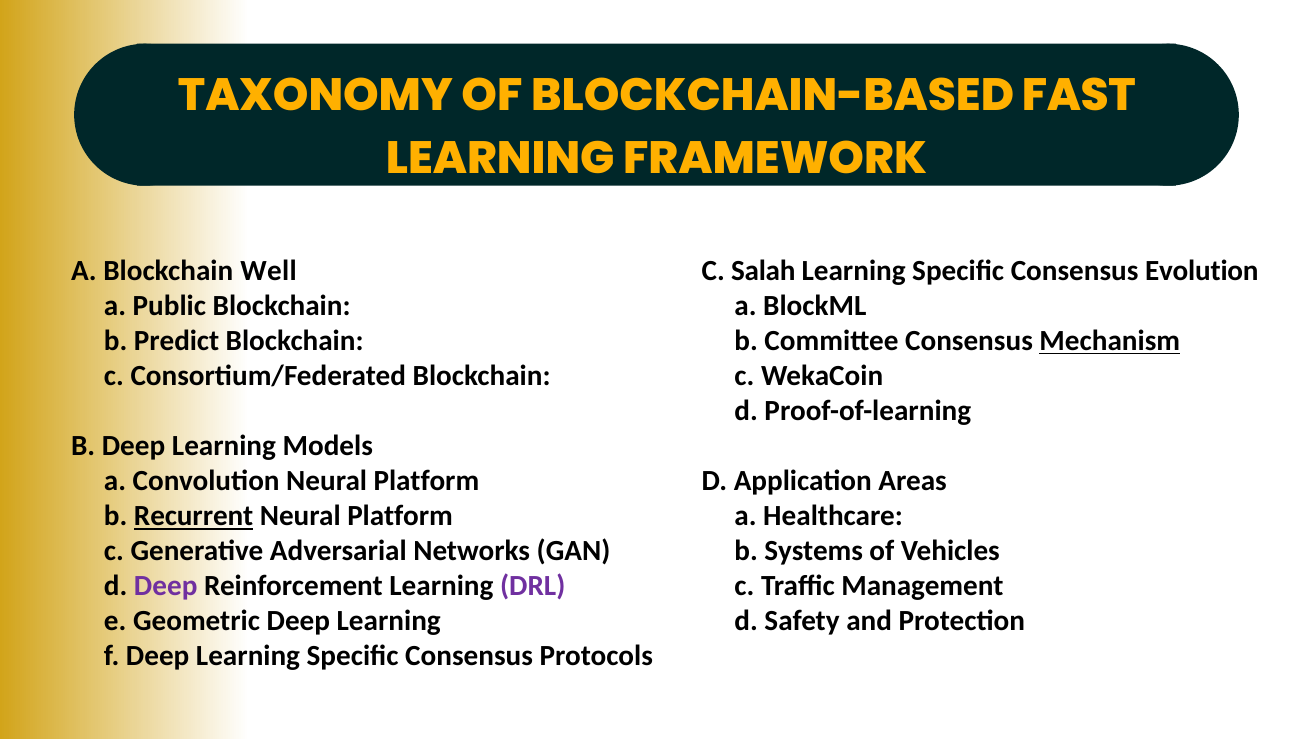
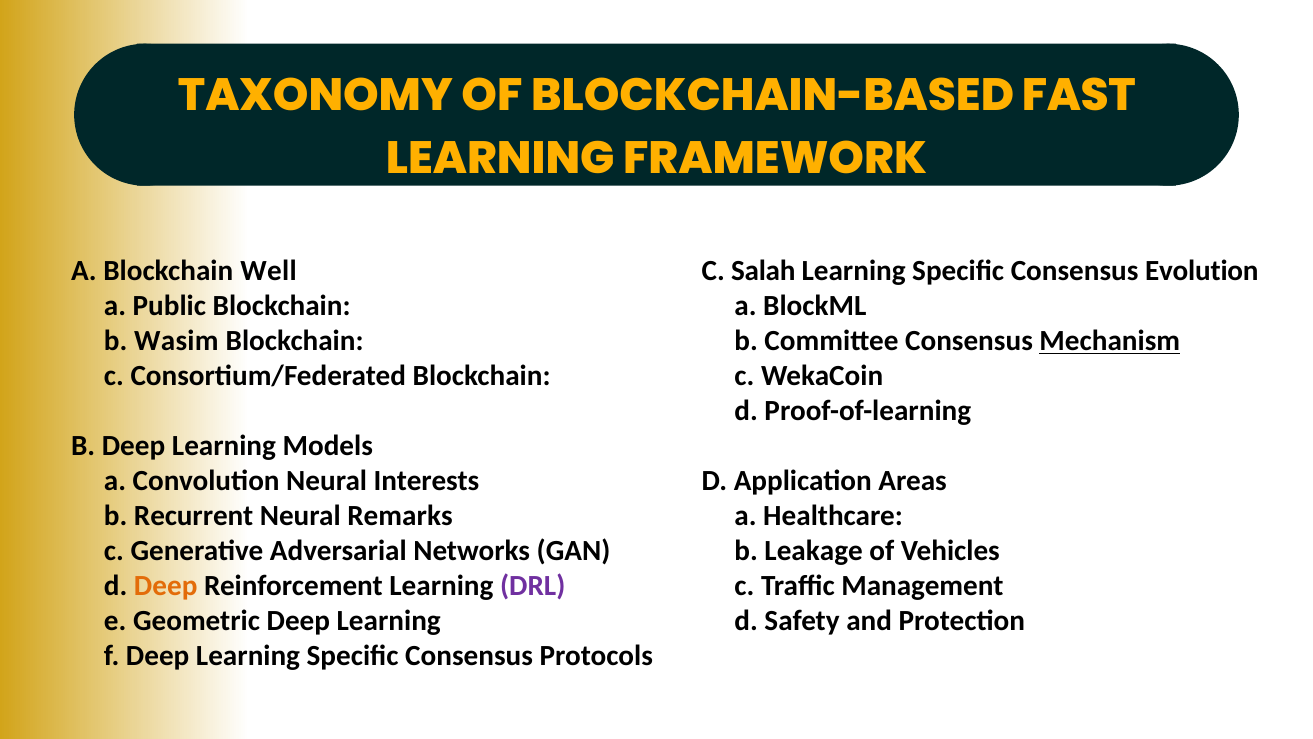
Predict: Predict -> Wasim (176, 341)
Convolution Neural Platform: Platform -> Interests (426, 481)
Recurrent underline: present -> none (194, 516)
Platform: Platform -> Remarks (400, 516)
Systems: Systems -> Leakage (814, 551)
Deep colour: purple -> orange (166, 586)
